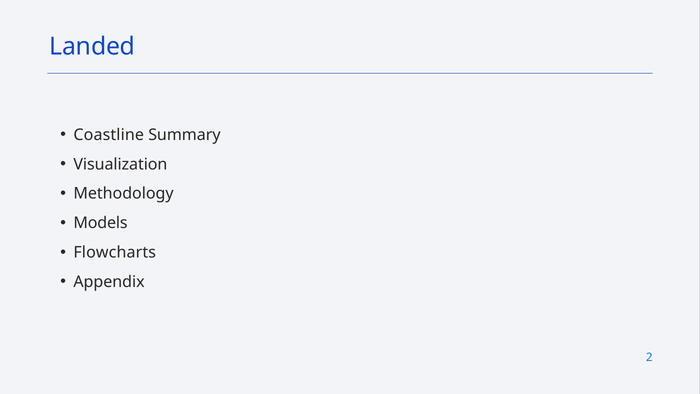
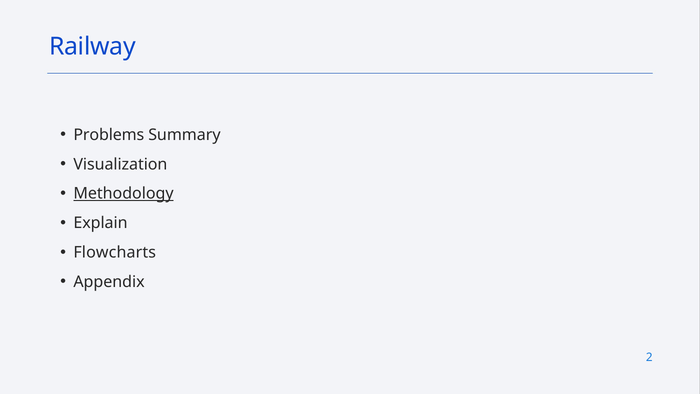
Landed: Landed -> Railway (92, 47)
Coastline: Coastline -> Problems (109, 135)
Methodology underline: none -> present (124, 194)
Models: Models -> Explain (100, 223)
